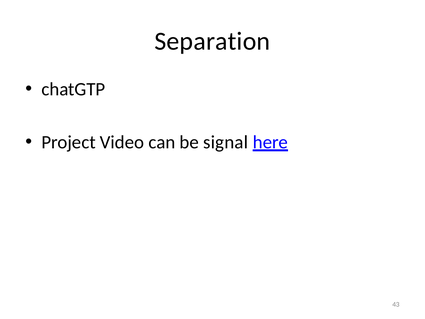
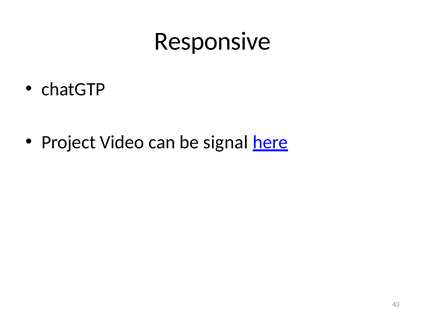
Separation: Separation -> Responsive (213, 41)
